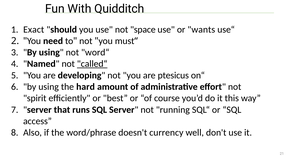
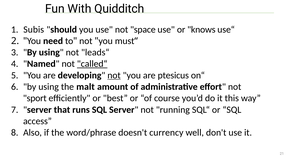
Exact: Exact -> Subis (34, 29)
wants: wants -> knows (201, 29)
word“: word“ -> leads“ (95, 52)
not underline: none -> present (114, 75)
hard: hard -> malt (86, 87)
spirit: spirit -> sport (35, 98)
